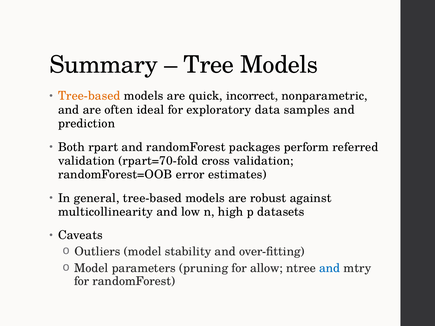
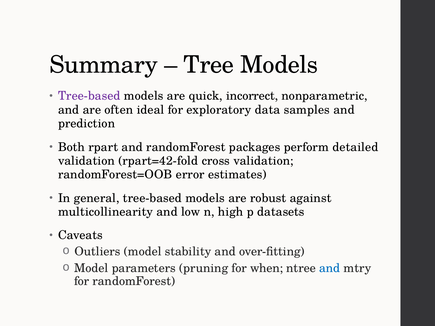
Tree-based colour: orange -> purple (89, 96)
referred: referred -> detailed (355, 147)
rpart=70-fold: rpart=70-fold -> rpart=42-fold (158, 161)
allow: allow -> when (267, 268)
